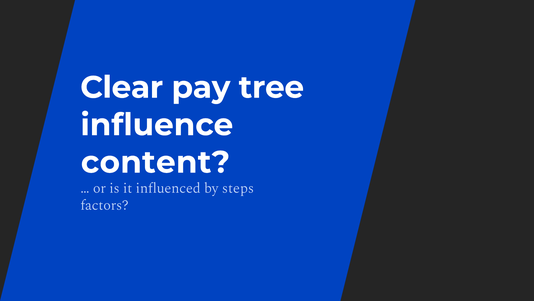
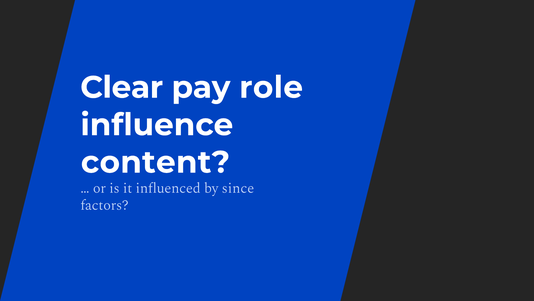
tree: tree -> role (271, 87)
steps: steps -> since (238, 188)
